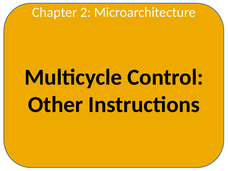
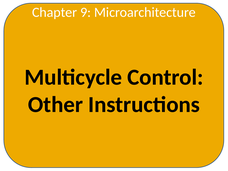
2: 2 -> 9 (86, 12)
